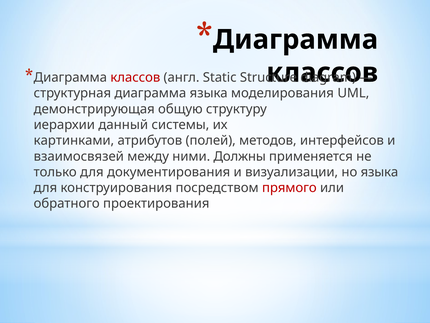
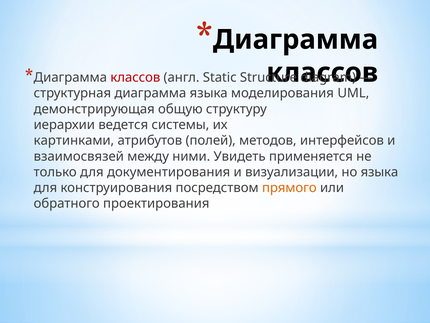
данный: данный -> ведется (123, 125)
Должны: Должны -> Увидеть (240, 156)
прямого colour: red -> orange (289, 188)
